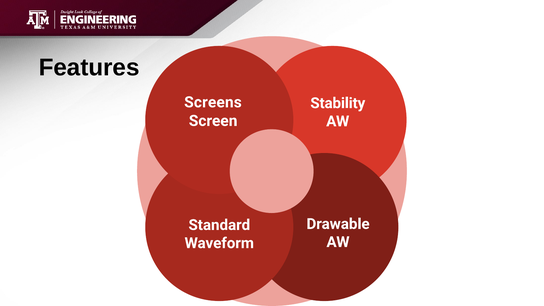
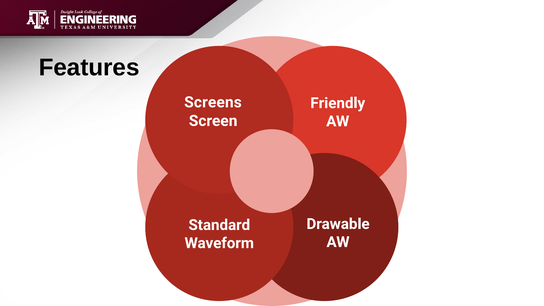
Stability: Stability -> Friendly (338, 103)
